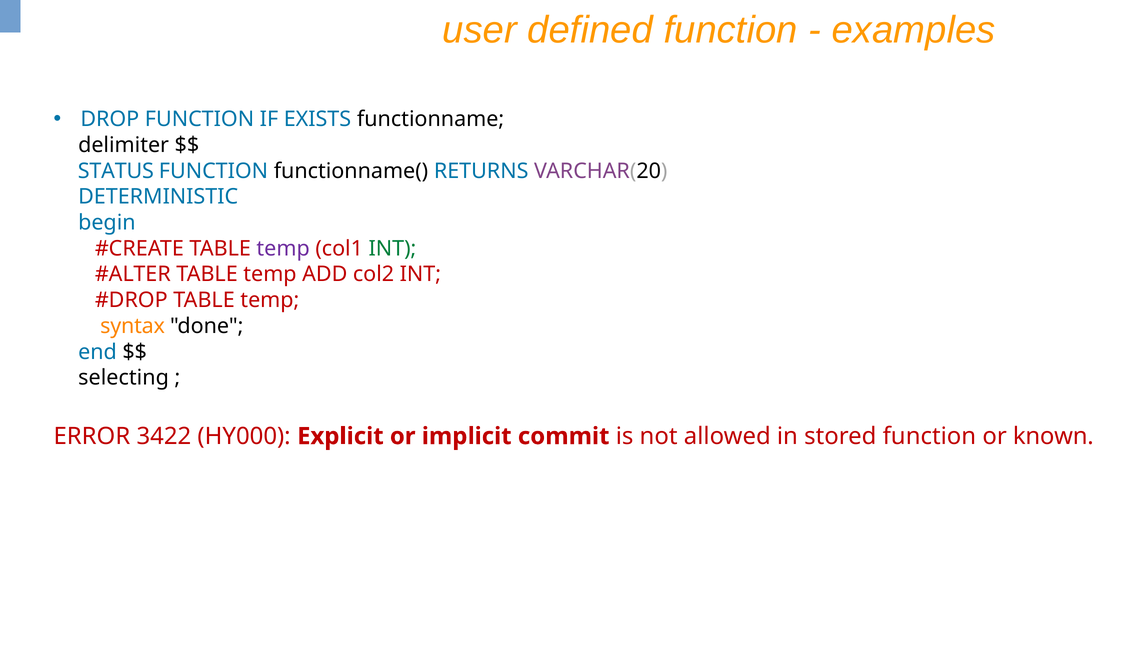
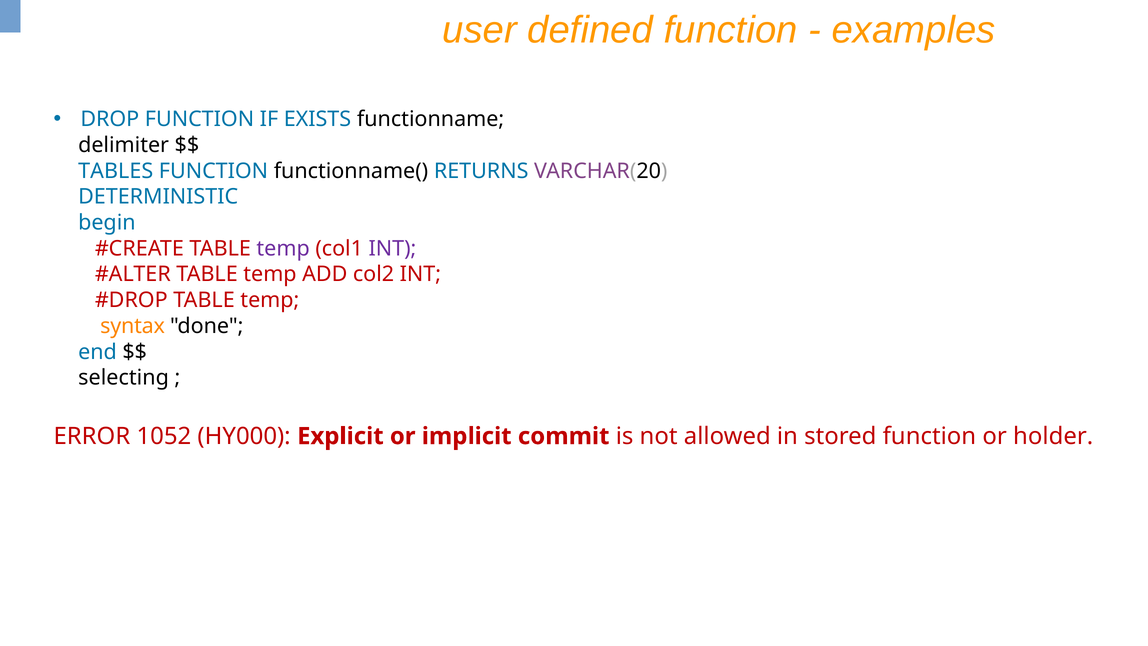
STATUS: STATUS -> TABLES (116, 171)
INT colour: green -> purple (392, 248)
3422: 3422 -> 1052 (164, 436)
known: known -> holder (1053, 436)
